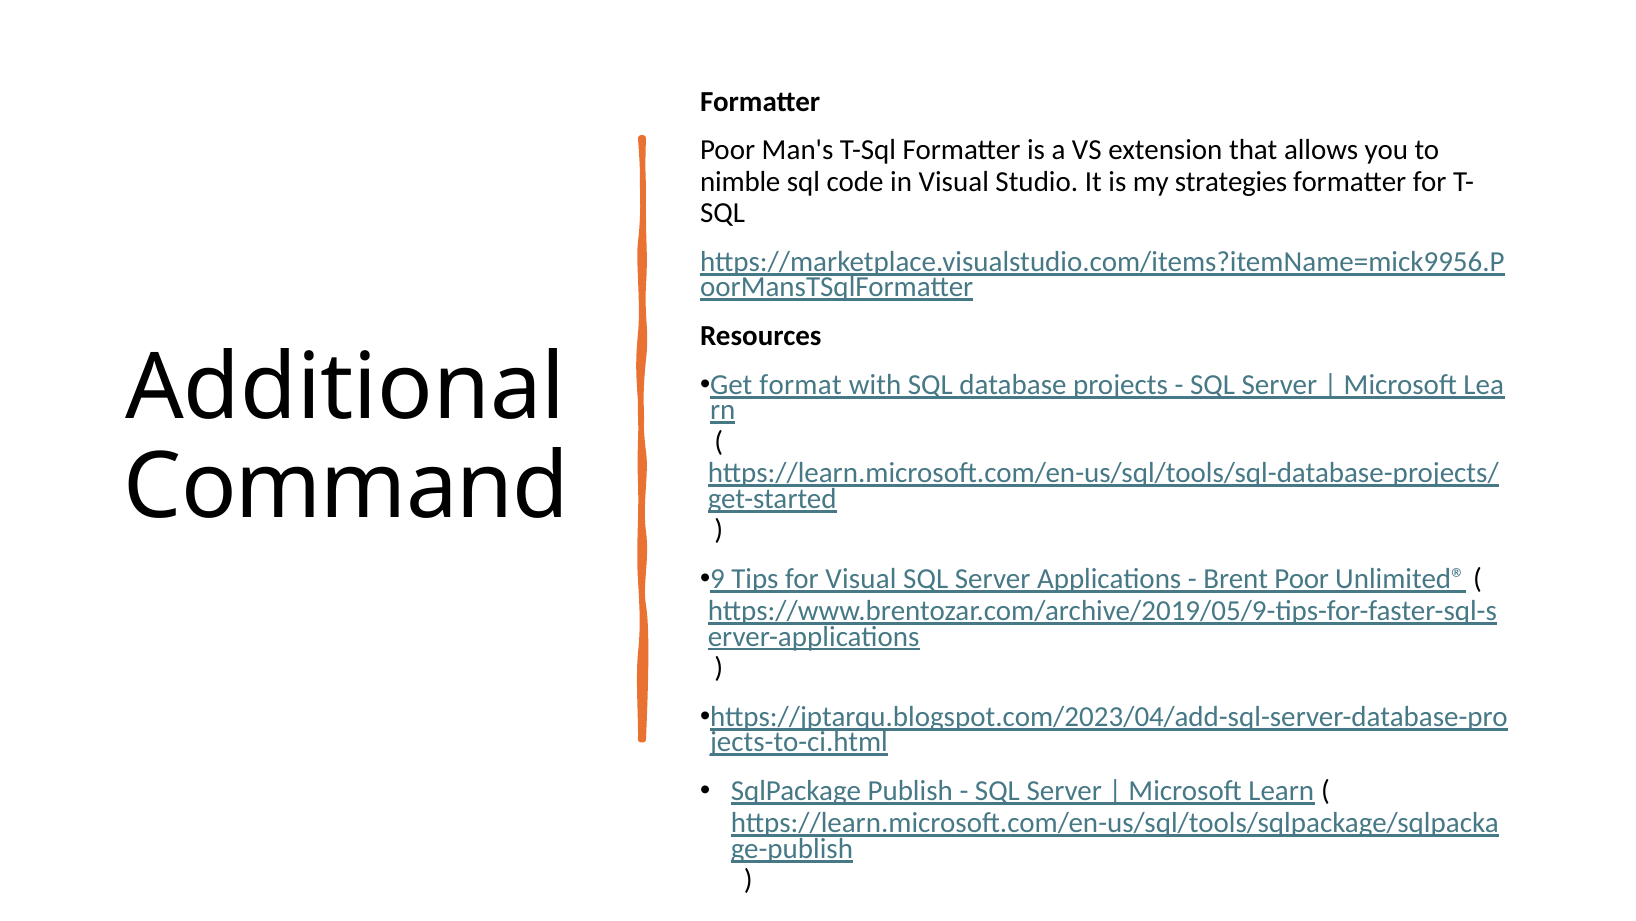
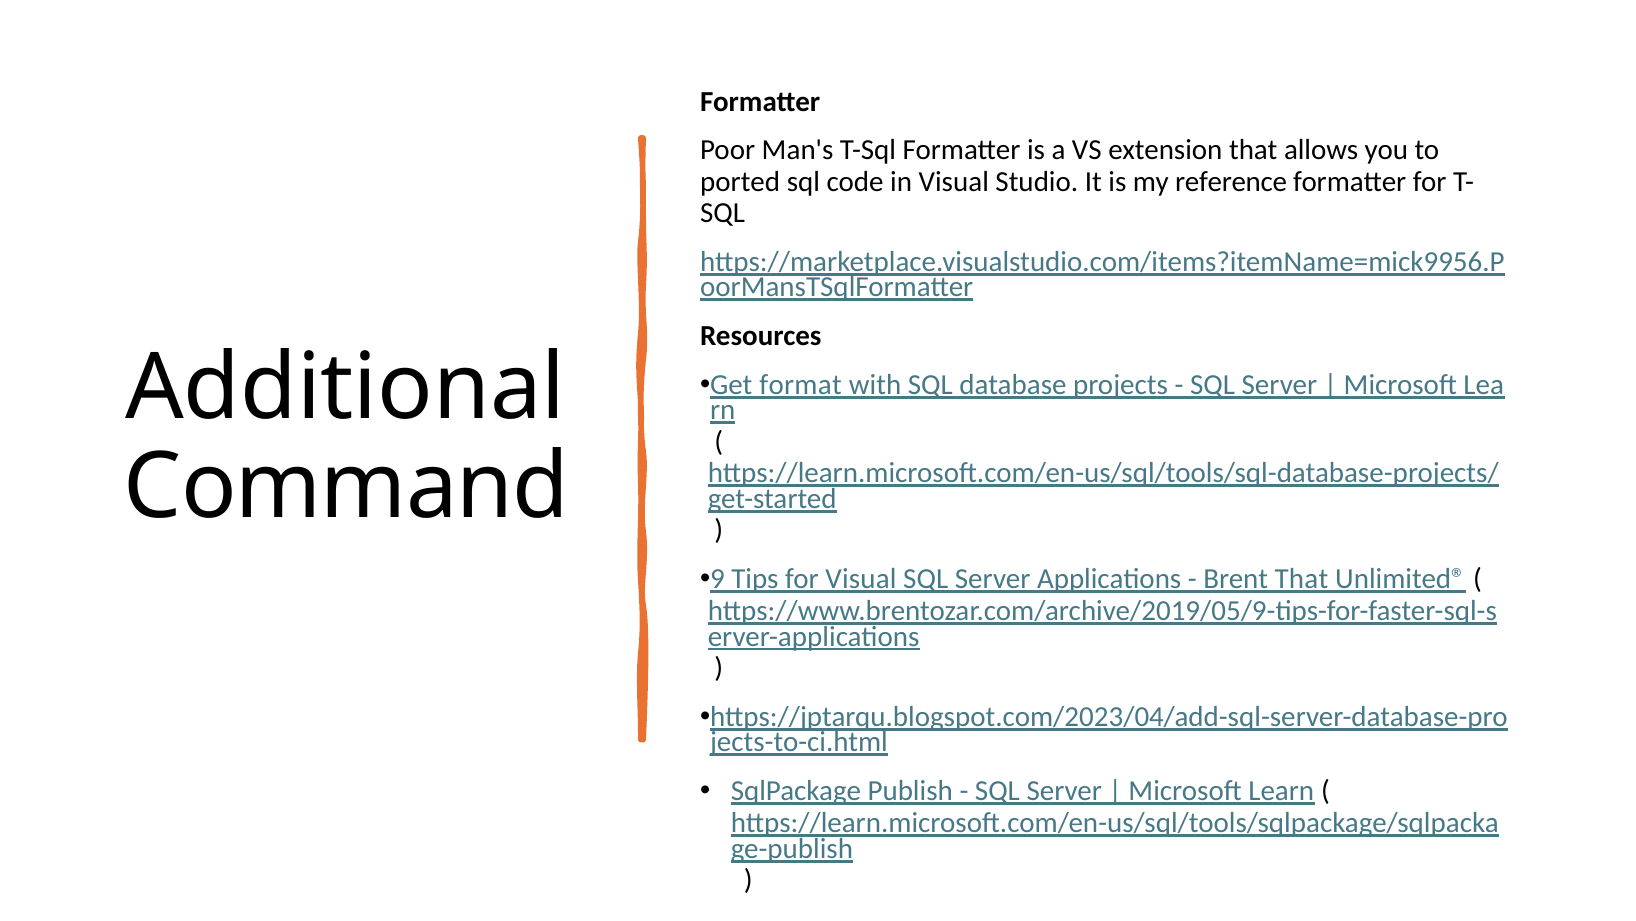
nimble: nimble -> ported (740, 181)
strategies: strategies -> reference (1231, 181)
Brent Poor: Poor -> That (1301, 579)
